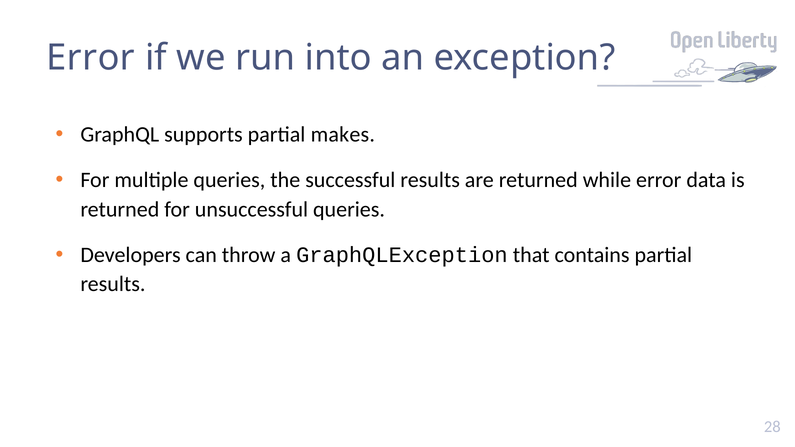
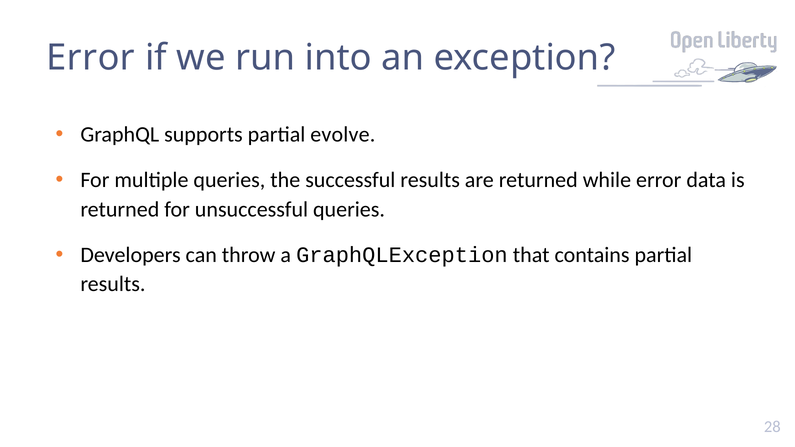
makes: makes -> evolve (343, 135)
